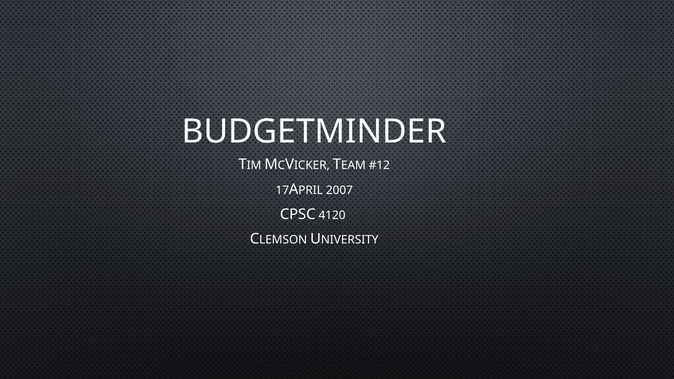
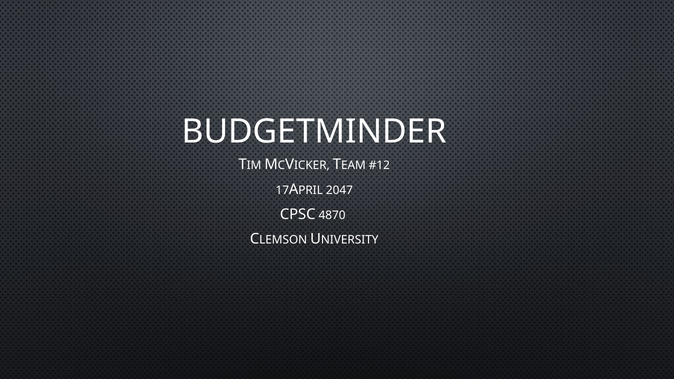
2007: 2007 -> 2047 (339, 190)
4120: 4120 -> 4870 (332, 215)
